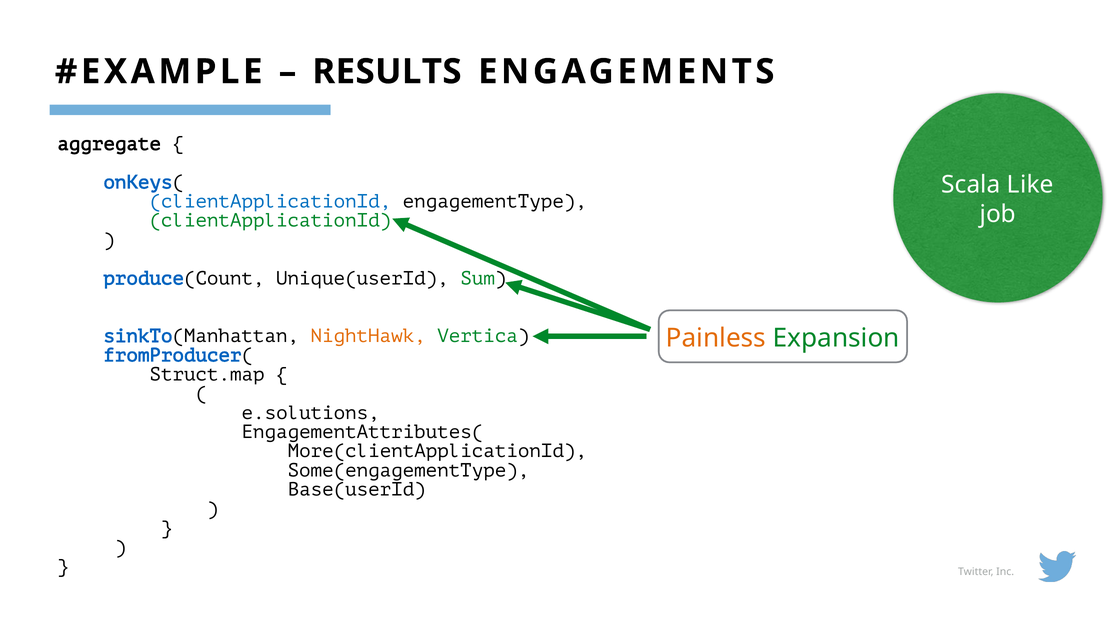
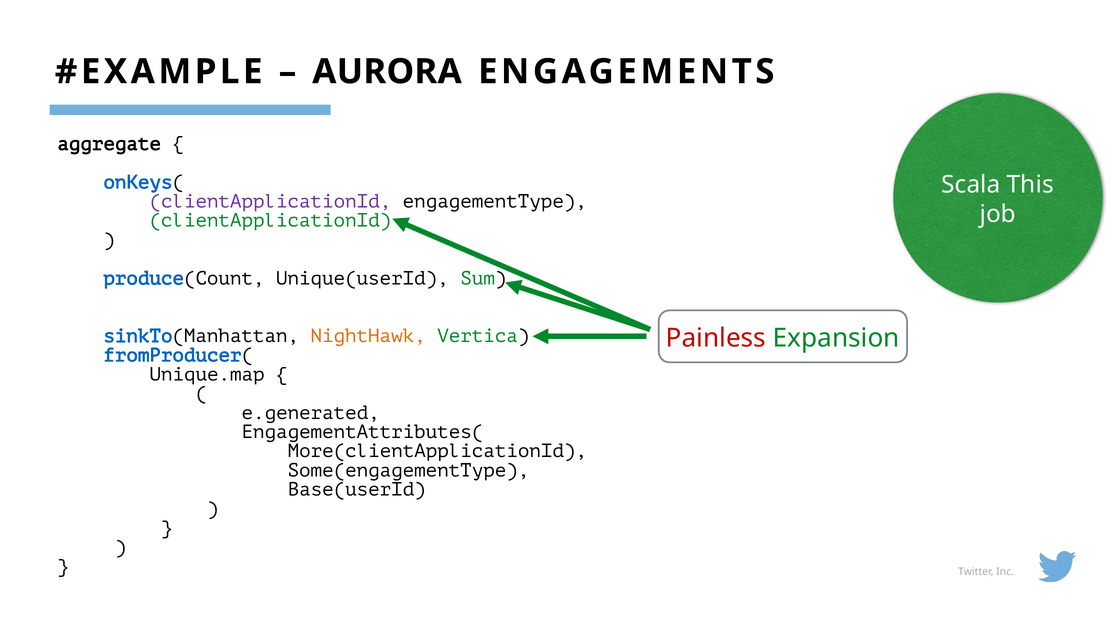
RESULTS: RESULTS -> AURORA (387, 72)
Like: Like -> This (1030, 185)
clientApplicationId colour: blue -> purple (270, 201)
Painless colour: orange -> red (716, 338)
Struct.map: Struct.map -> Unique.map (207, 375)
e.solutions: e.solutions -> e.generated (311, 413)
